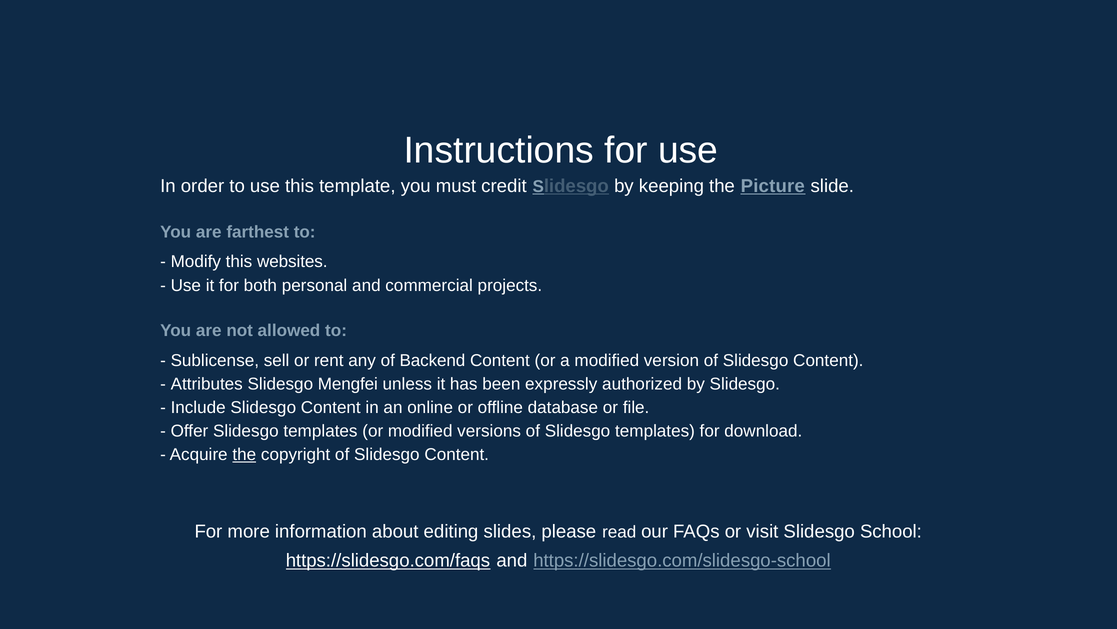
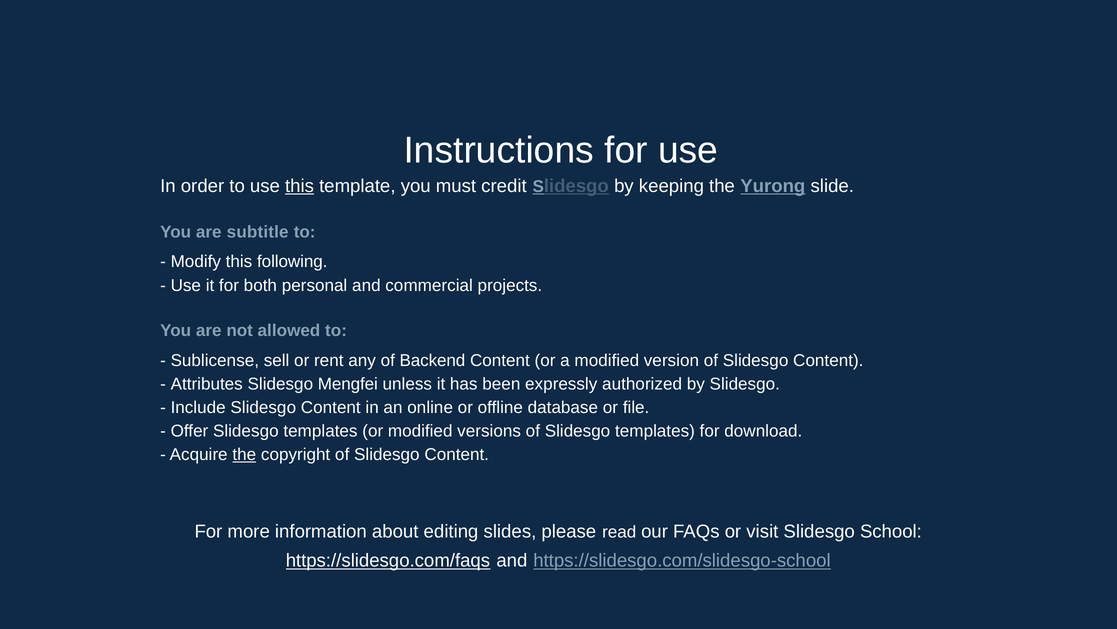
this underline: none -> present (300, 186)
Picture: Picture -> Yurong (773, 186)
farthest: farthest -> subtitle (258, 232)
websites: websites -> following (292, 262)
